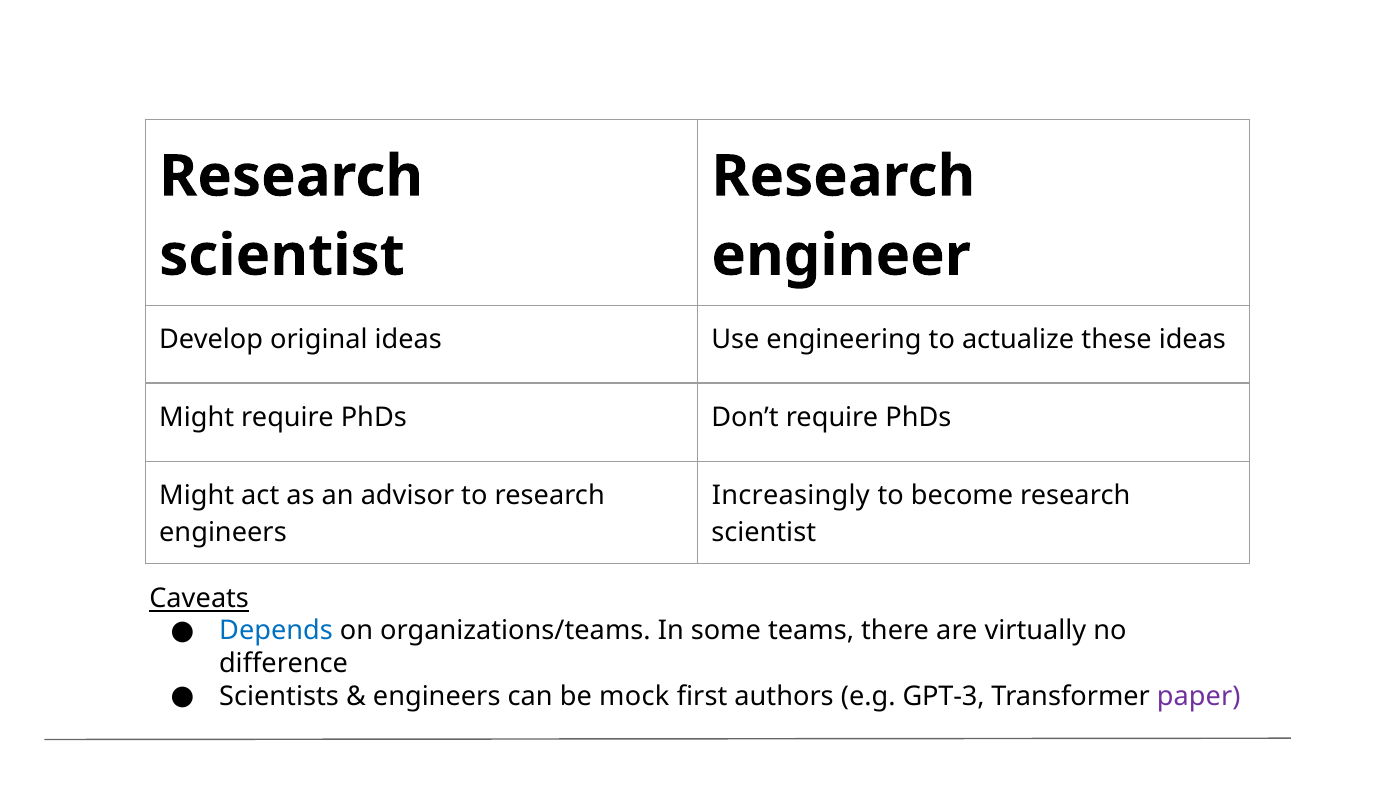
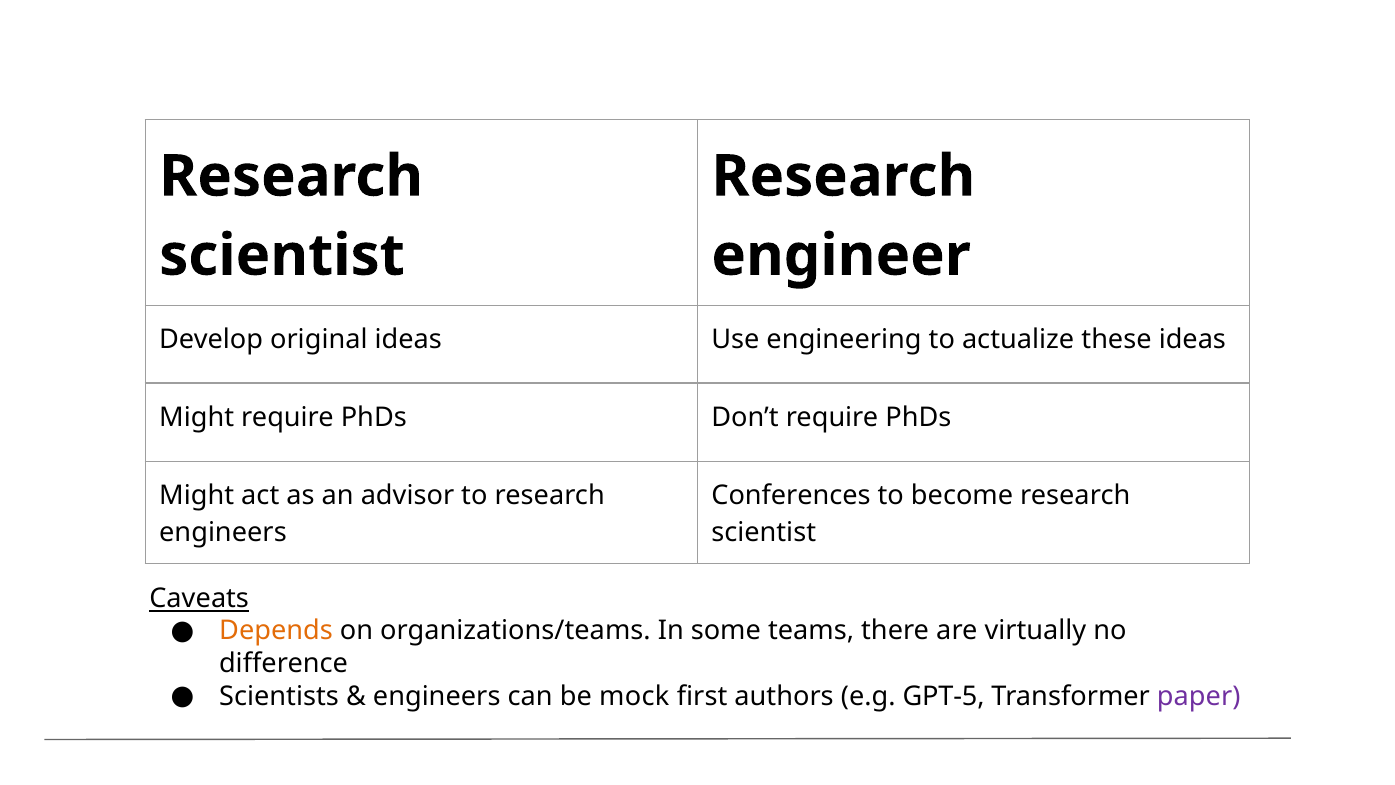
Increasingly: Increasingly -> Conferences (791, 495)
Depends colour: blue -> orange (276, 631)
GPT-3: GPT-3 -> GPT-5 (944, 696)
